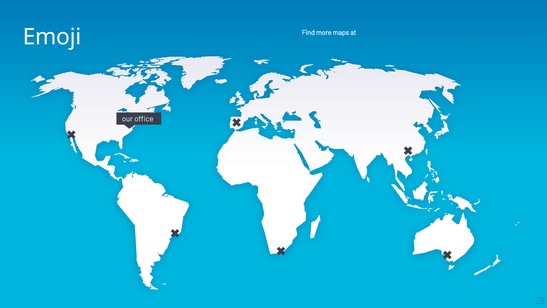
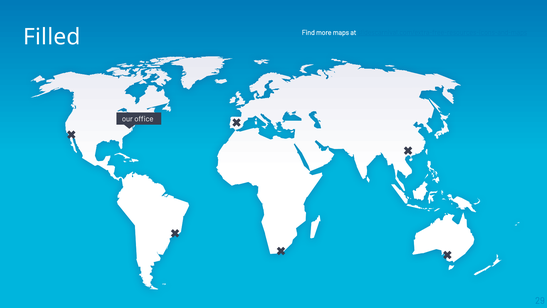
Emoji: Emoji -> Filled (52, 37)
